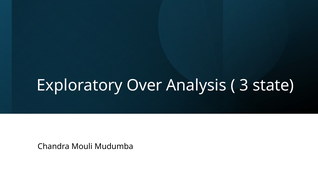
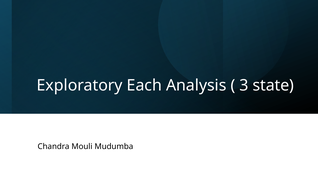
Over: Over -> Each (144, 85)
